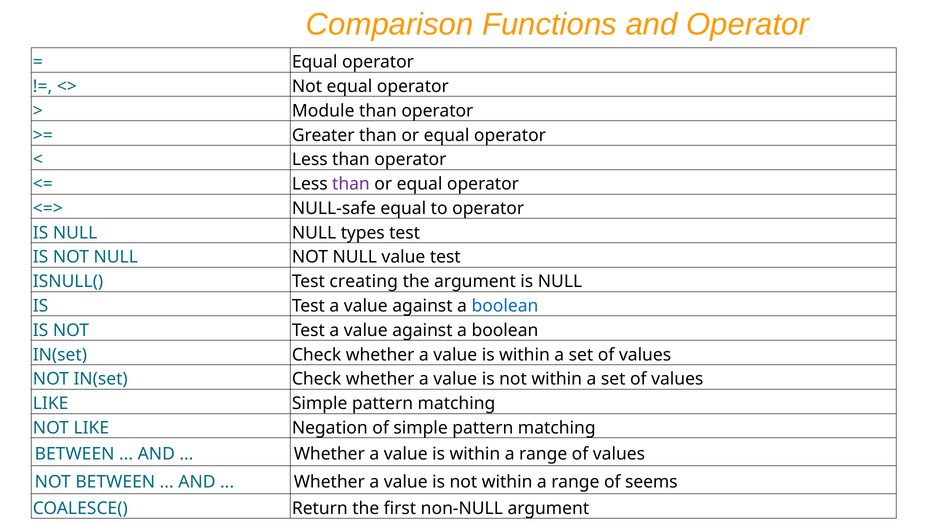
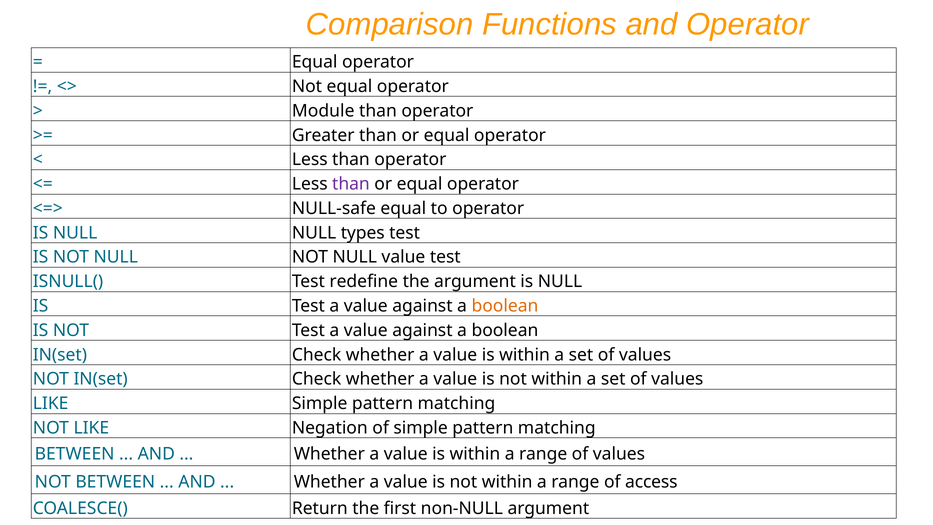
creating: creating -> redefine (364, 281)
boolean colour: blue -> orange (505, 306)
seems: seems -> access (651, 482)
